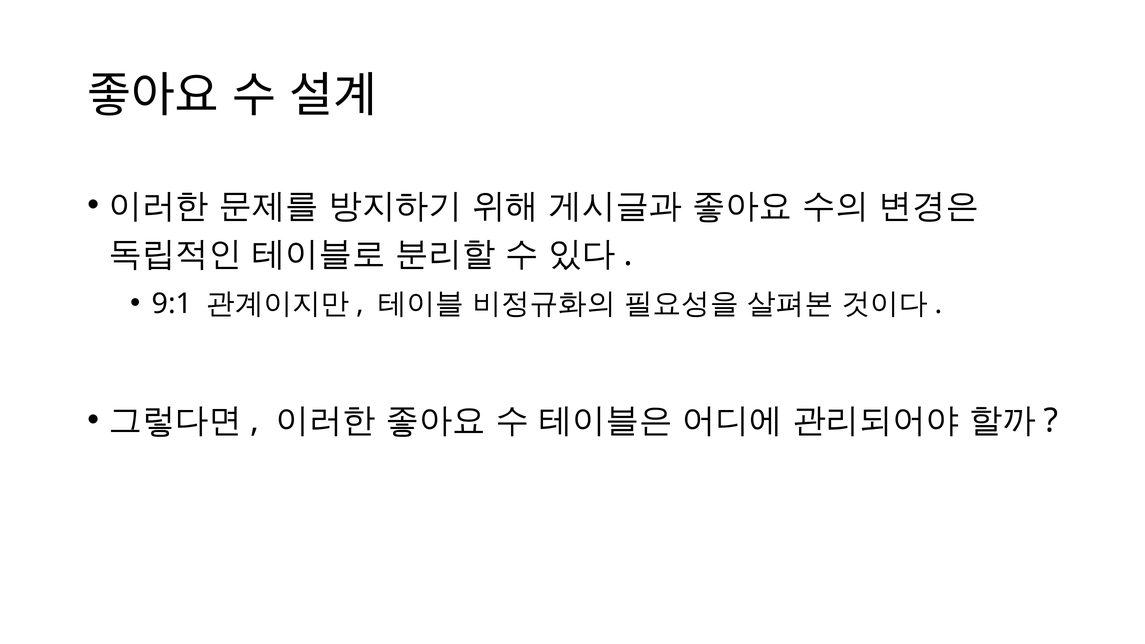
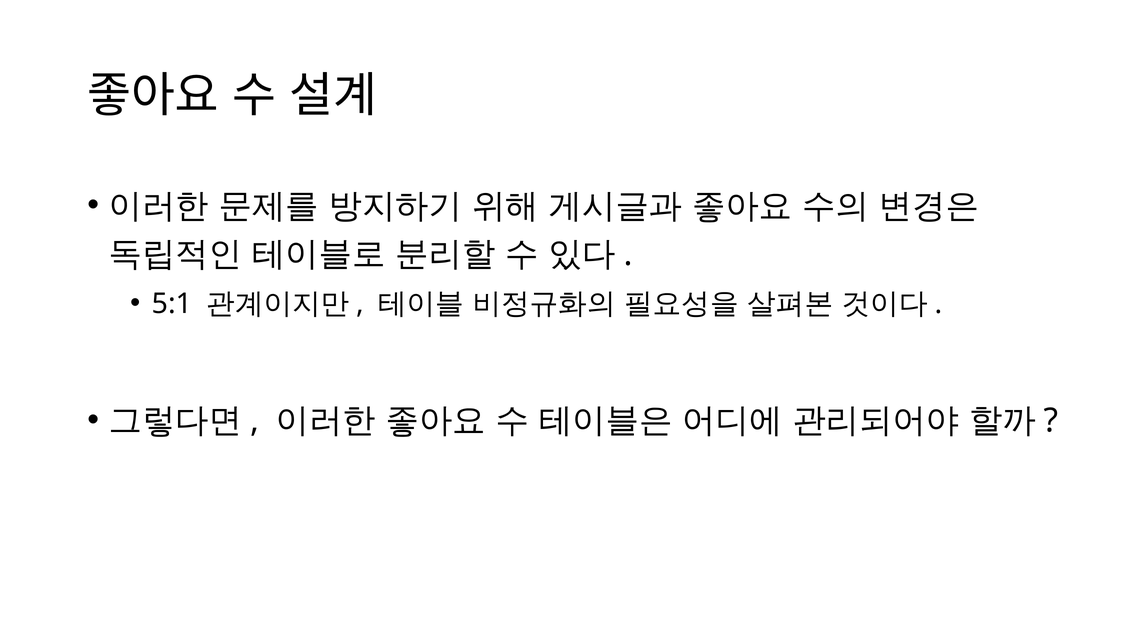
9:1: 9:1 -> 5:1 (172, 304)
